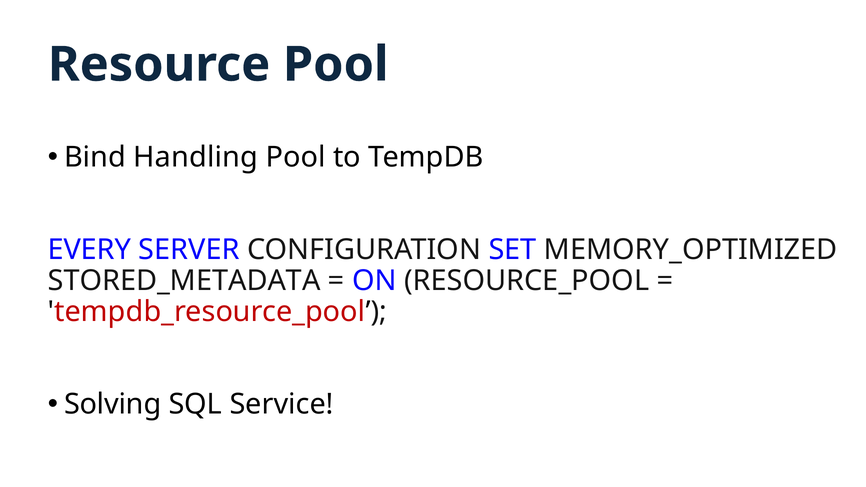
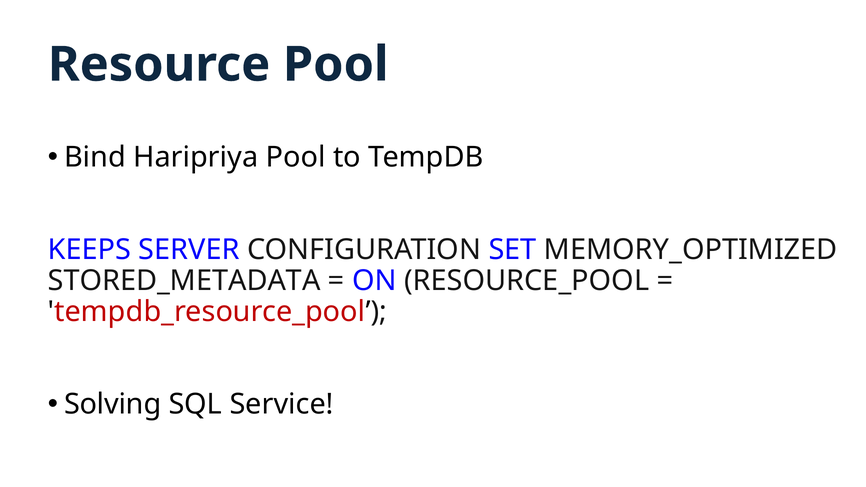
Handling: Handling -> Haripriya (196, 158)
EVERY: EVERY -> KEEPS (89, 250)
